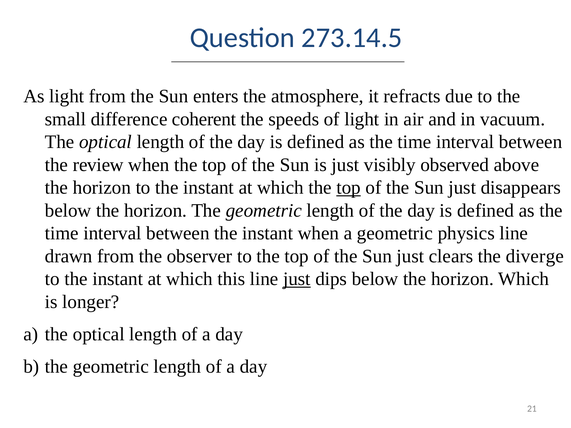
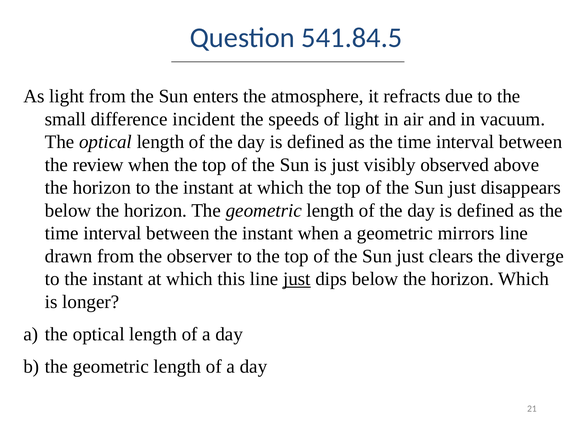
273.14.5: 273.14.5 -> 541.84.5 (352, 38)
coherent: coherent -> incident (204, 119)
top underline: present -> none (349, 188)
physics: physics -> mirrors (466, 233)
